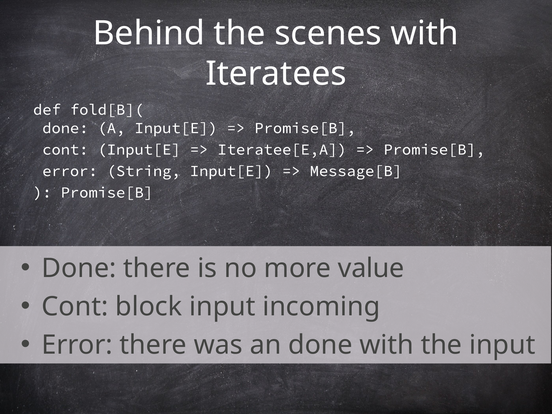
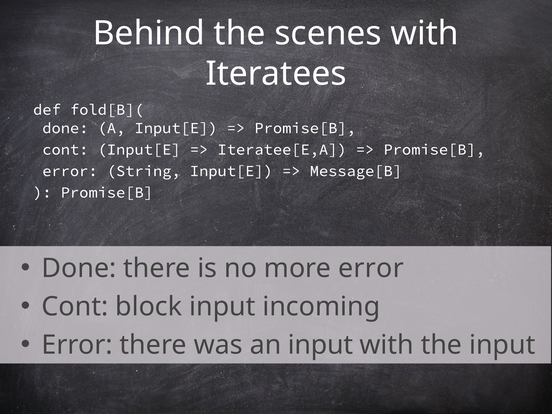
more value: value -> error (371, 268)
an done: done -> input (321, 345)
